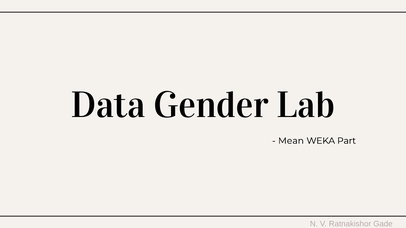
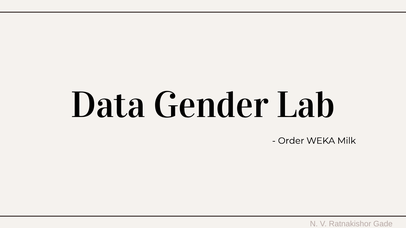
Mean: Mean -> Order (291, 141)
Part: Part -> Milk (347, 141)
